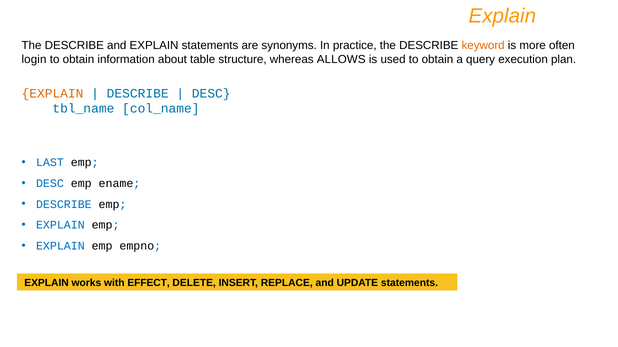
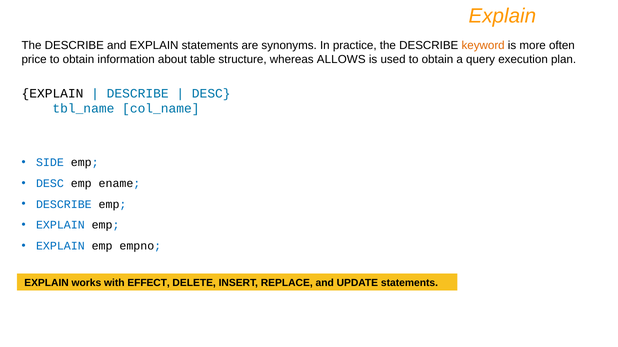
login: login -> price (34, 60)
EXPLAIN colour: orange -> black (53, 93)
LAST: LAST -> SIDE (50, 163)
